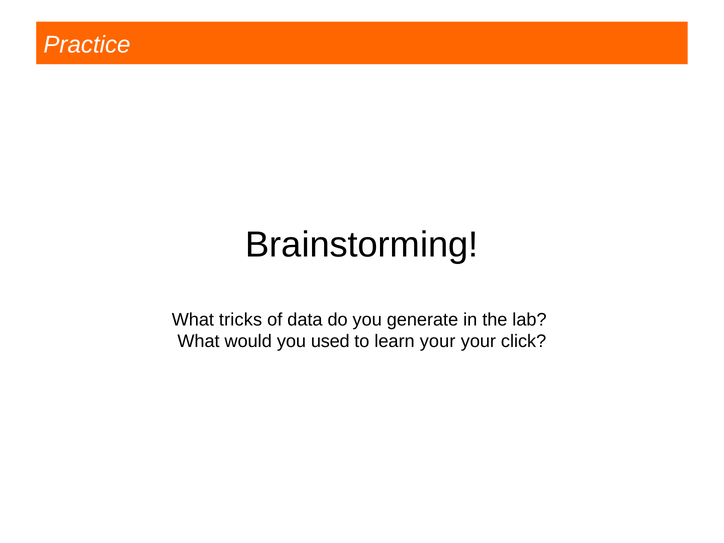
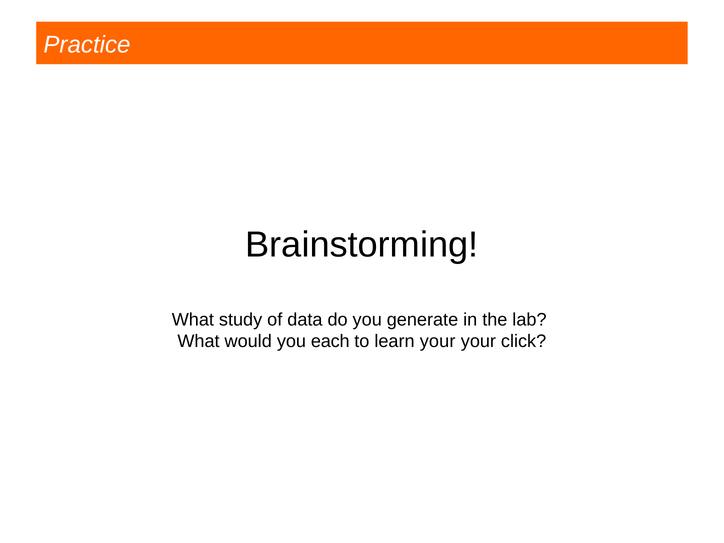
tricks: tricks -> study (241, 320)
used: used -> each (330, 341)
